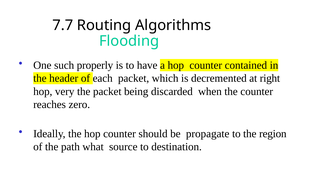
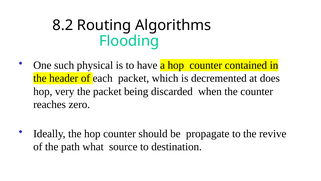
7.7: 7.7 -> 8.2 (63, 25)
properly: properly -> physical (95, 65)
right: right -> does (270, 78)
region: region -> revive (273, 133)
